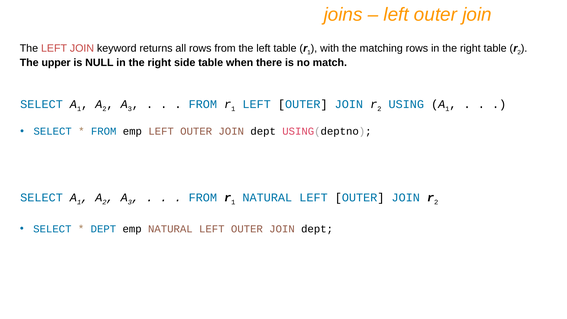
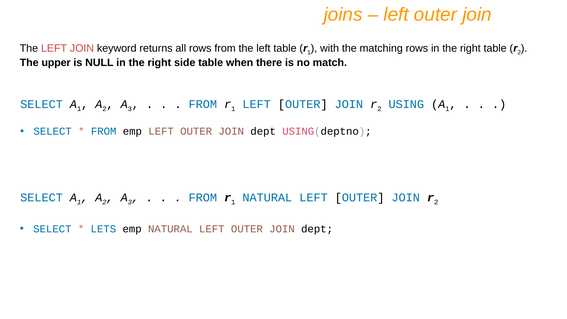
DEPT: DEPT -> LETS (103, 229)
